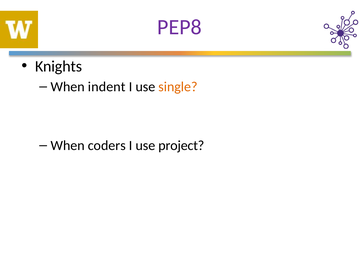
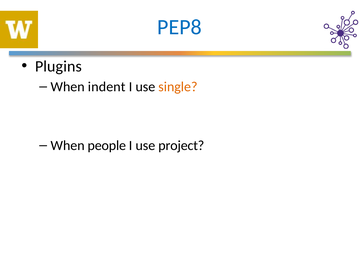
PEP8 colour: purple -> blue (179, 27)
Knights: Knights -> Plugins (58, 66)
coders: coders -> people (107, 146)
